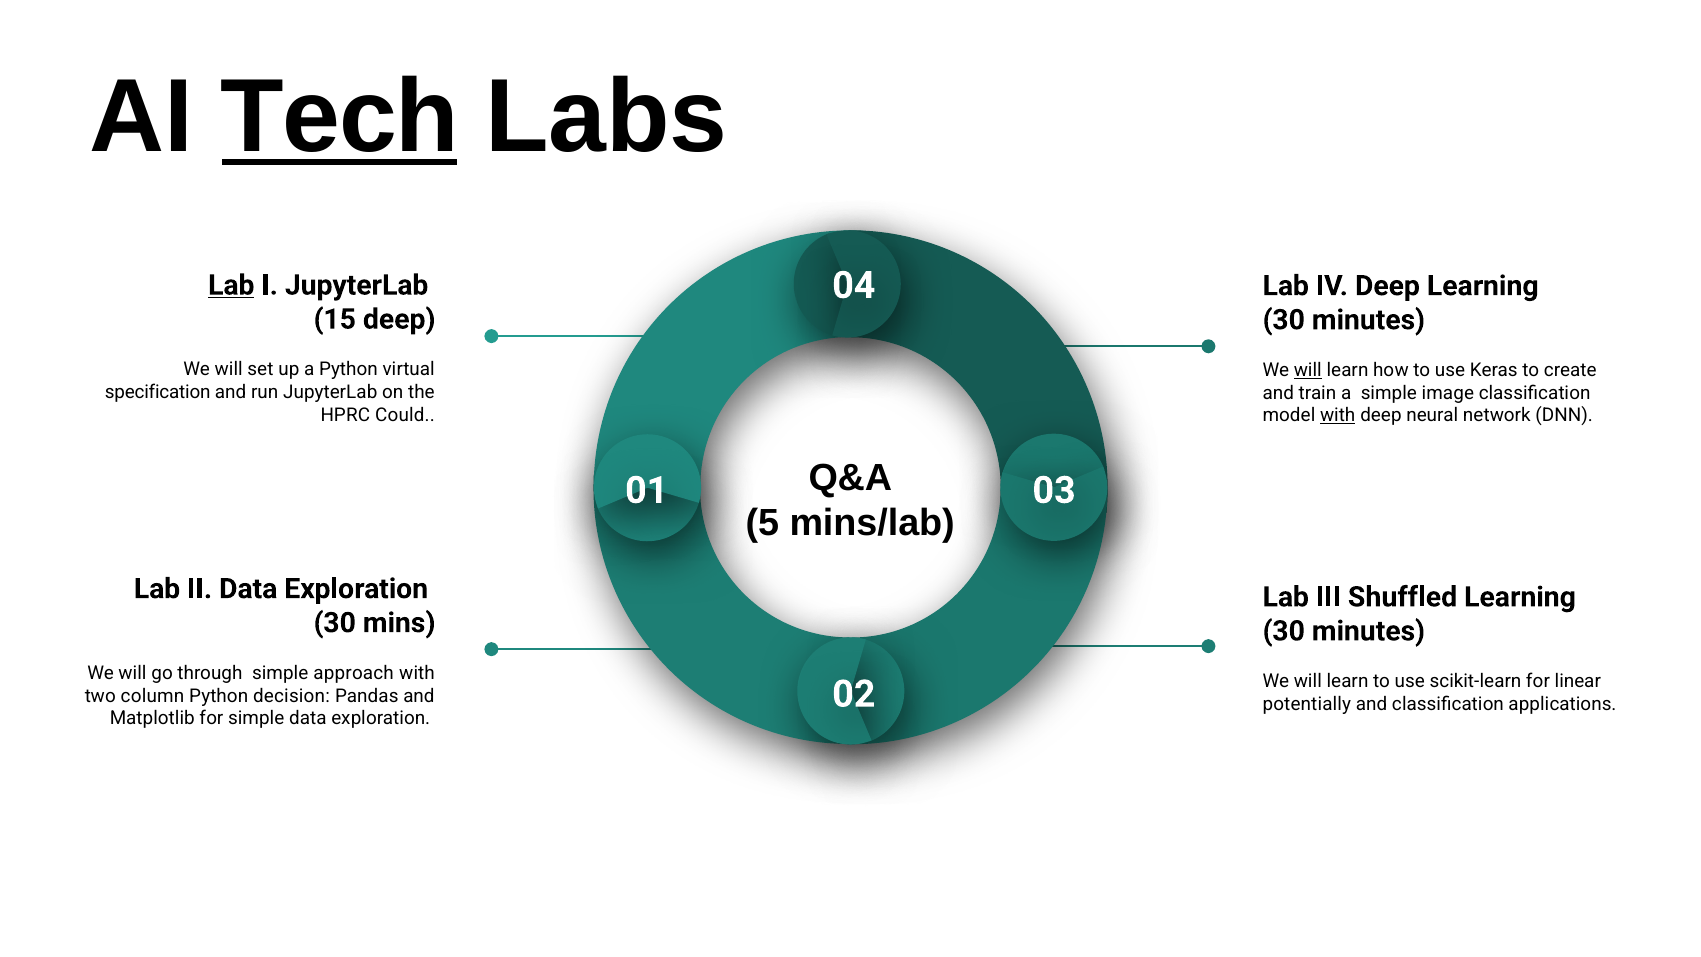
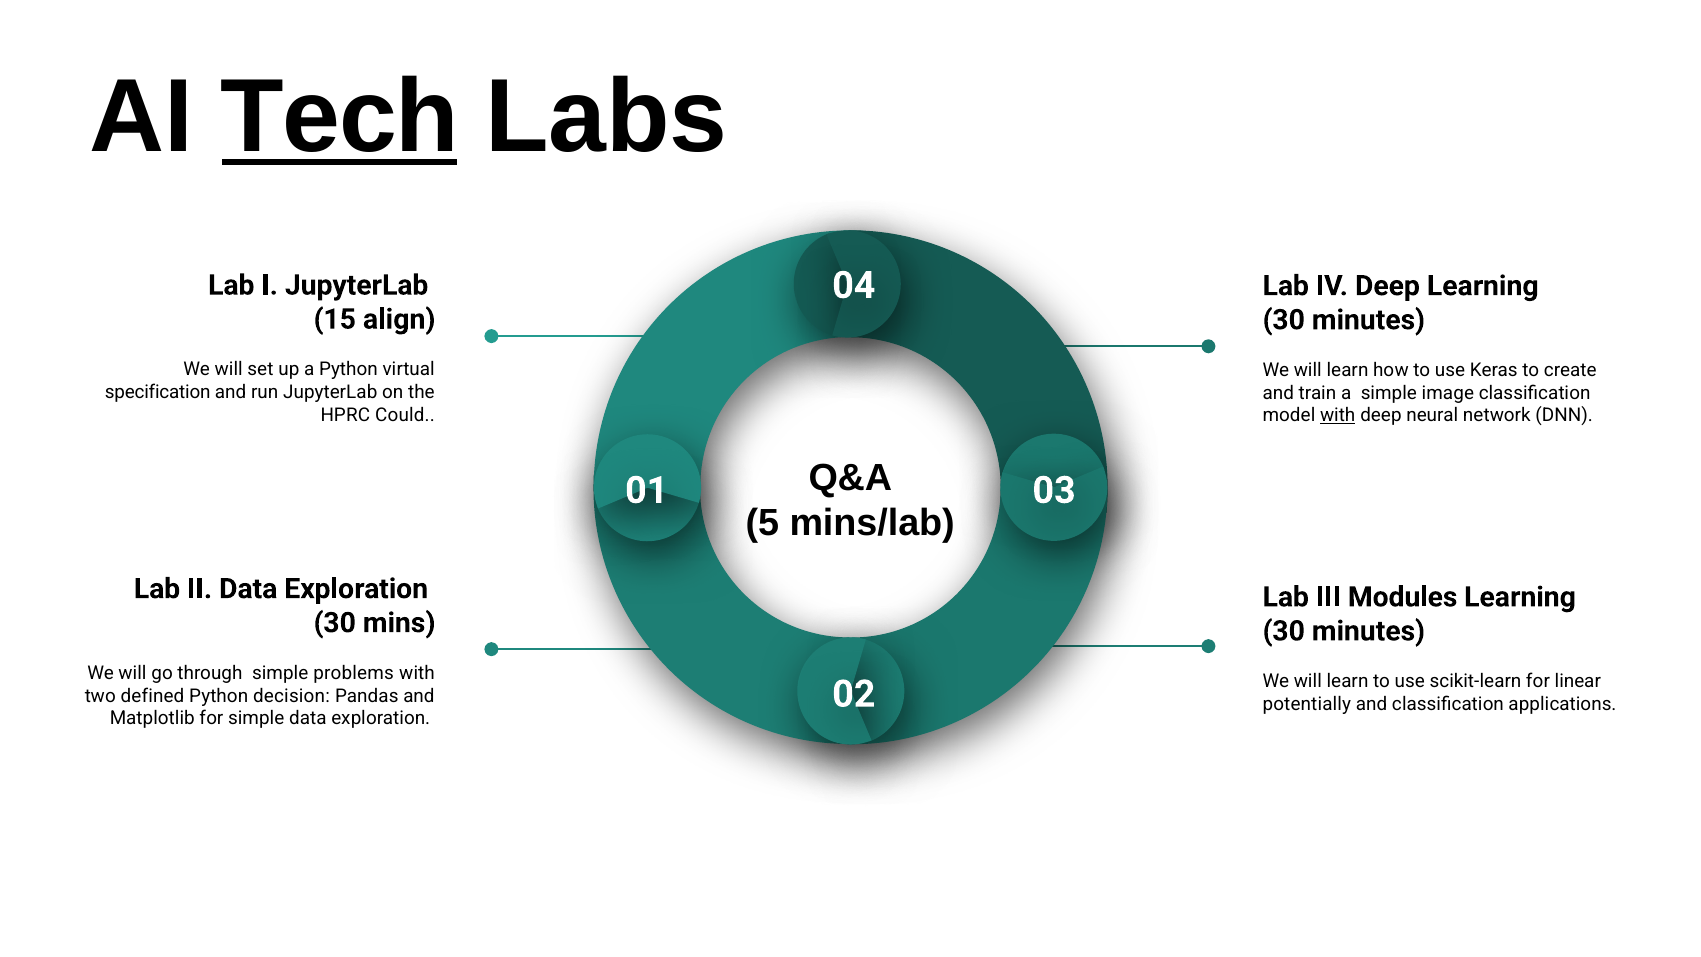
Lab underline: present -> none (231, 285)
15 deep: deep -> align (399, 319)
will underline: present -> none (1308, 370)
Shuffled: Shuffled -> Modules (1403, 597)
approach: approach -> problems (354, 673)
column: column -> defined (153, 696)
